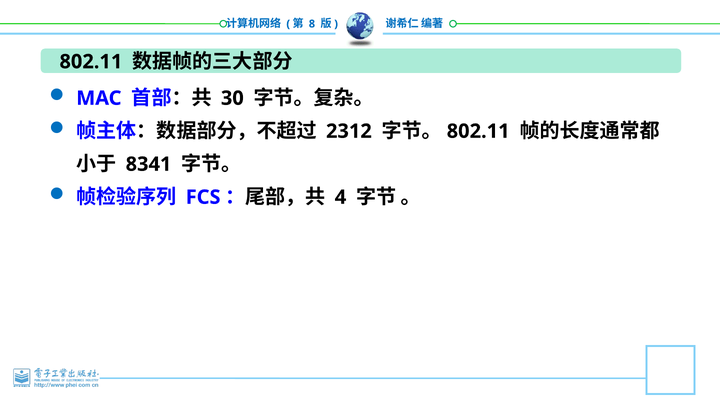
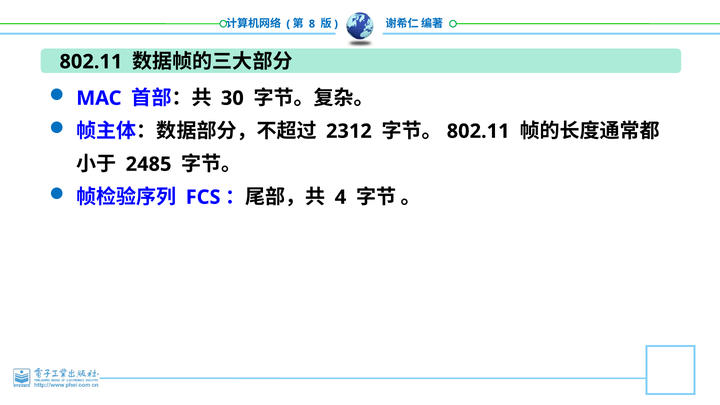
8341: 8341 -> 2485 (149, 164)
